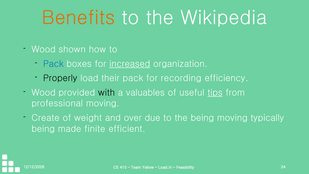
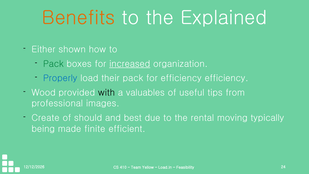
Wikipedia: Wikipedia -> Explained (224, 18)
Wood: Wood -> Either (43, 49)
Pack colour: blue -> green (53, 64)
Properly colour: black -> blue (60, 78)
for recording: recording -> efficiency (181, 78)
tips underline: present -> none (215, 93)
professional moving: moving -> images (103, 103)
weight: weight -> should (88, 118)
over: over -> best (133, 118)
the being: being -> rental (202, 118)
